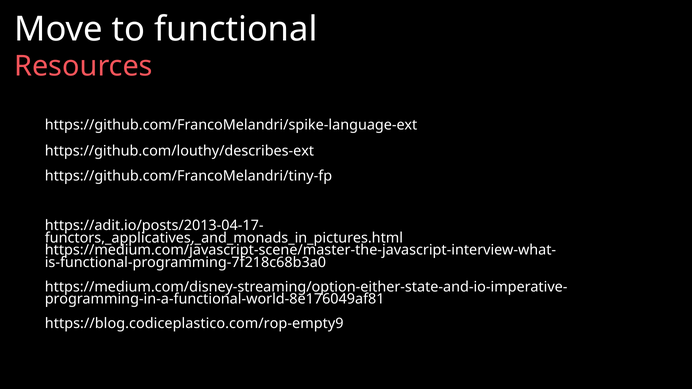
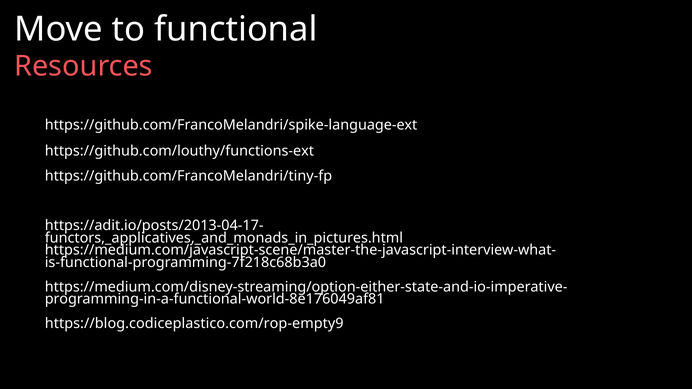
https://github.com/louthy/describes-ext: https://github.com/louthy/describes-ext -> https://github.com/louthy/functions-ext (179, 151)
